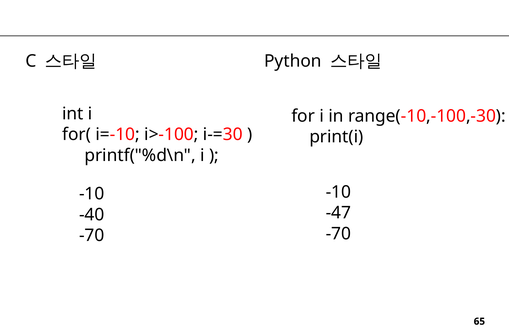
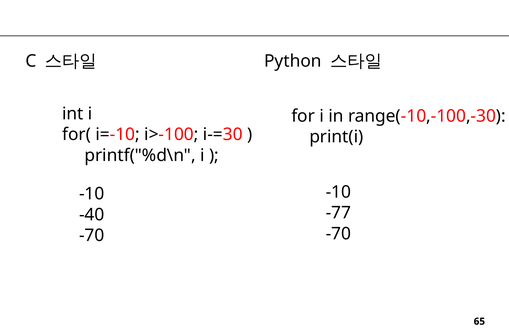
-47: -47 -> -77 (338, 212)
